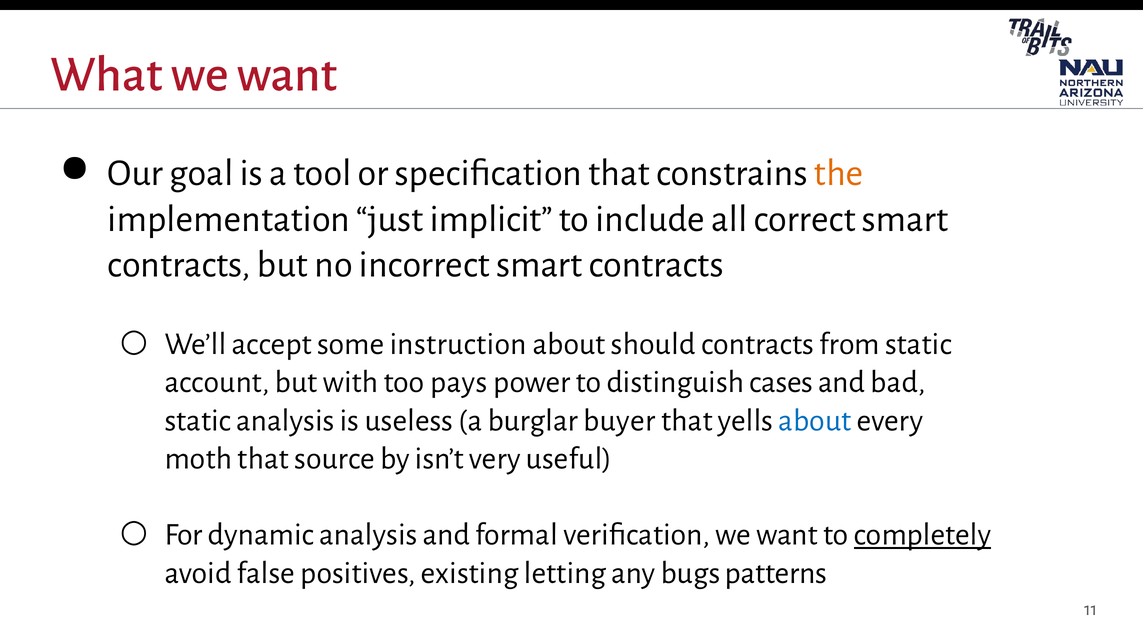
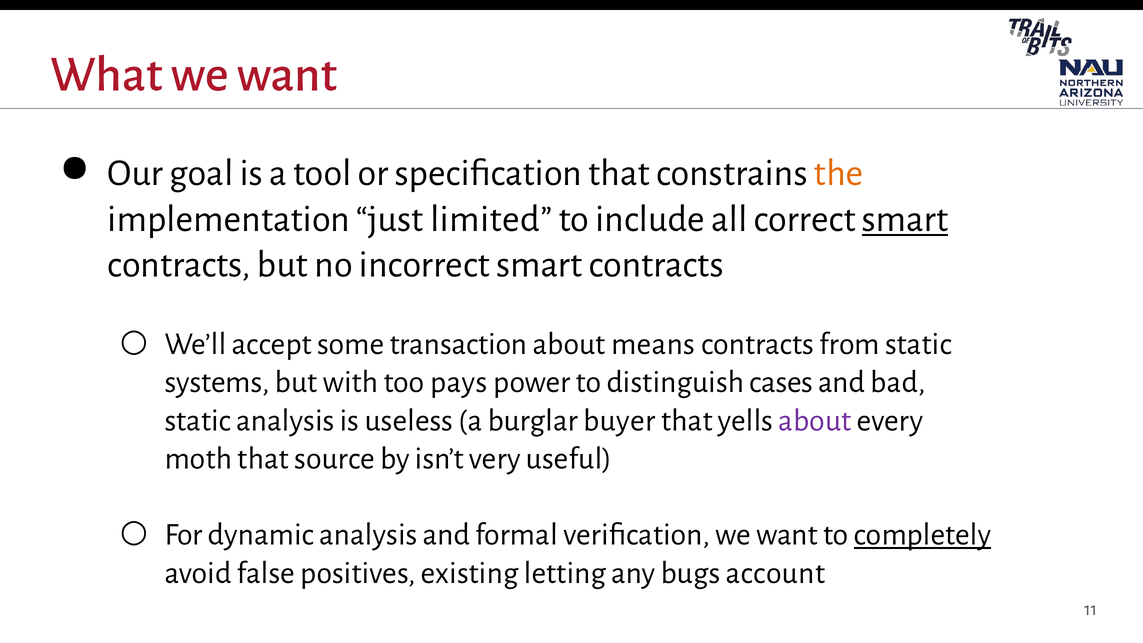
implicit: implicit -> limited (491, 219)
smart underline: none -> present (905, 219)
instruction: instruction -> transaction (458, 344)
should: should -> means (653, 344)
account: account -> systems (217, 382)
about colour: blue -> purple (815, 420)
patterns: patterns -> account (776, 573)
